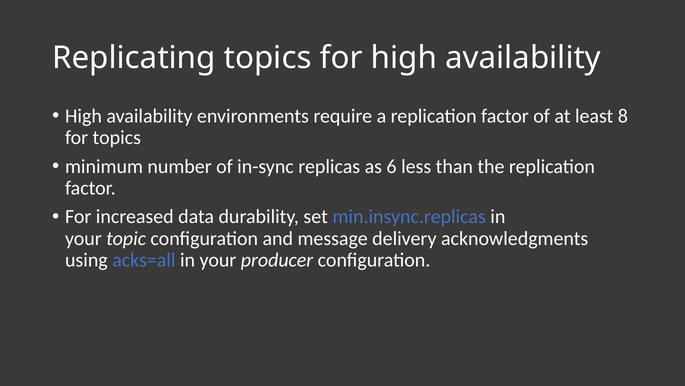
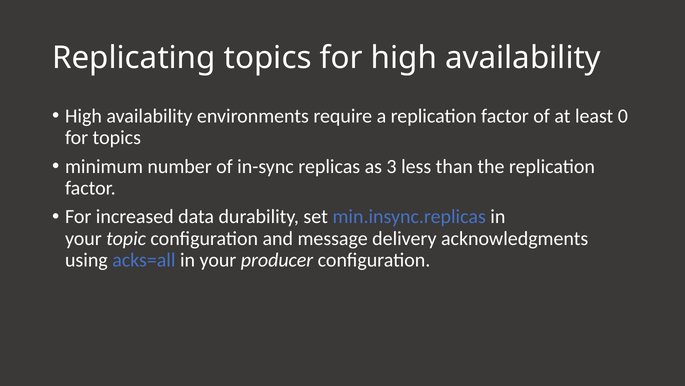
8: 8 -> 0 (623, 116)
6: 6 -> 3 (392, 166)
